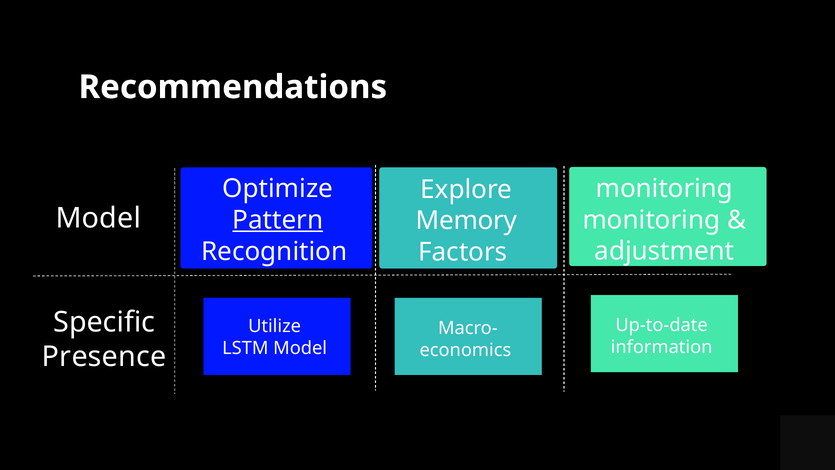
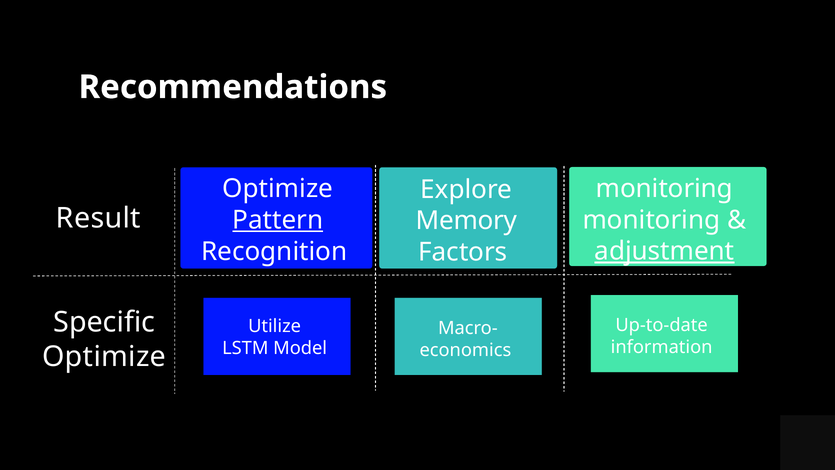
Model: Model -> Result (98, 218)
adjustment underline: none -> present (664, 251)
Presence: Presence -> Optimize (104, 357)
